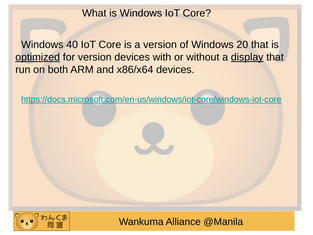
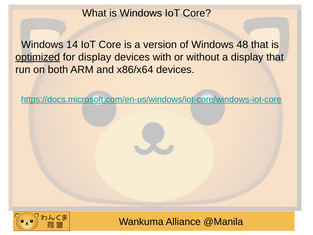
40: 40 -> 14 (72, 45)
20: 20 -> 48 (242, 45)
for version: version -> display (95, 57)
display underline: present -> none (247, 57)
